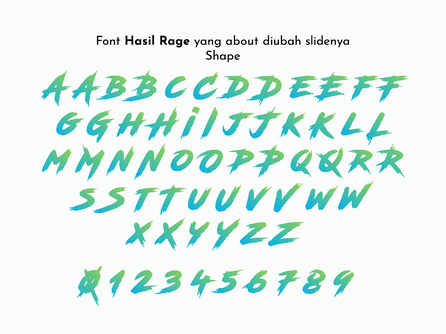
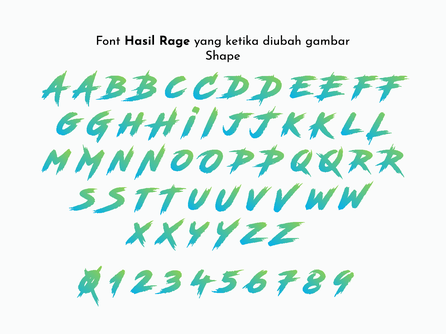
about: about -> ketika (242, 41)
slidenya: slidenya -> gambar (328, 41)
